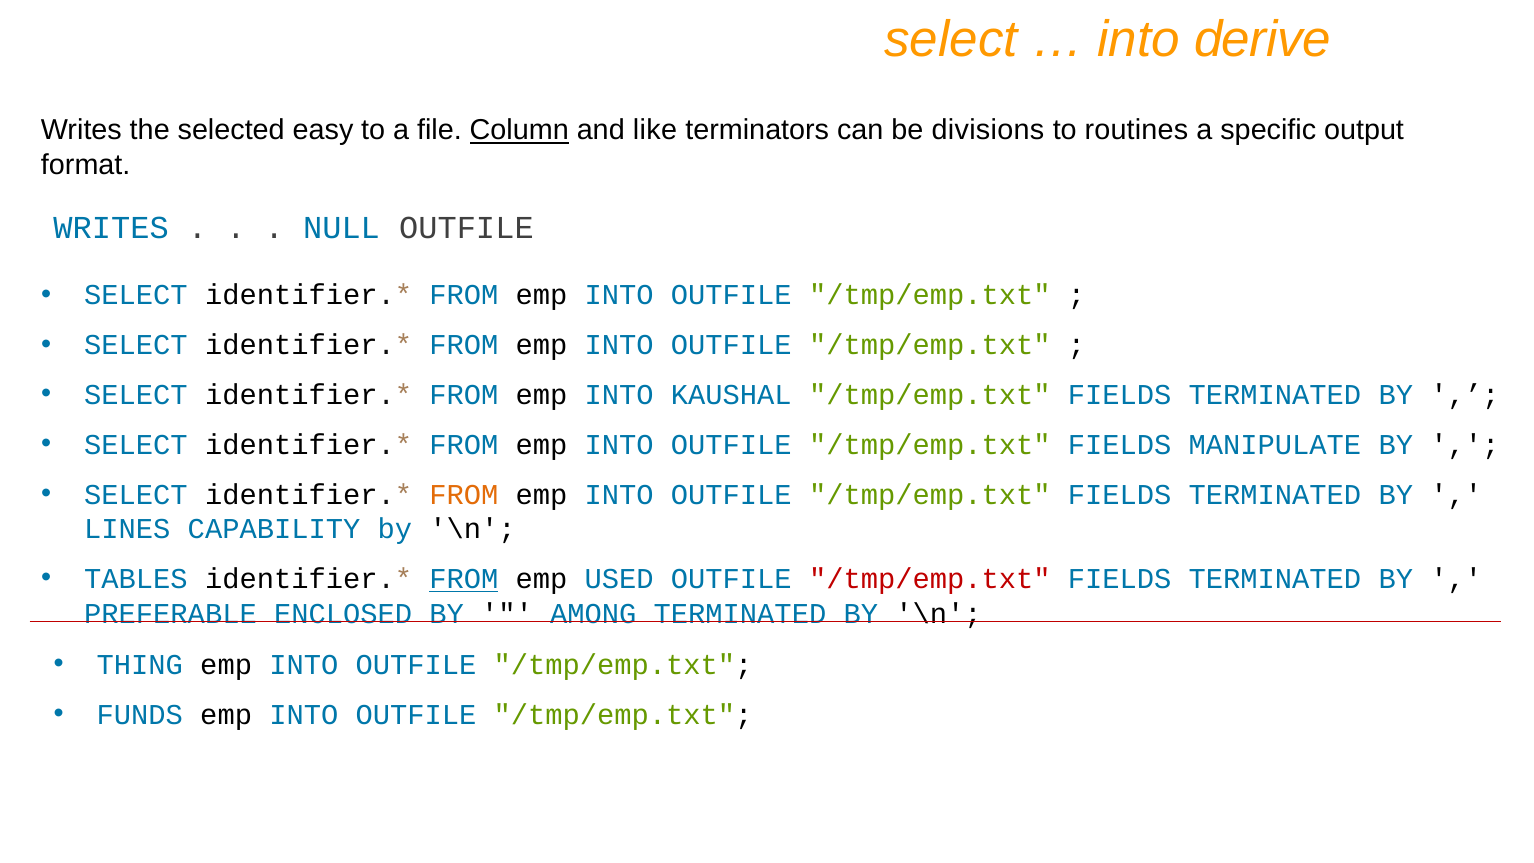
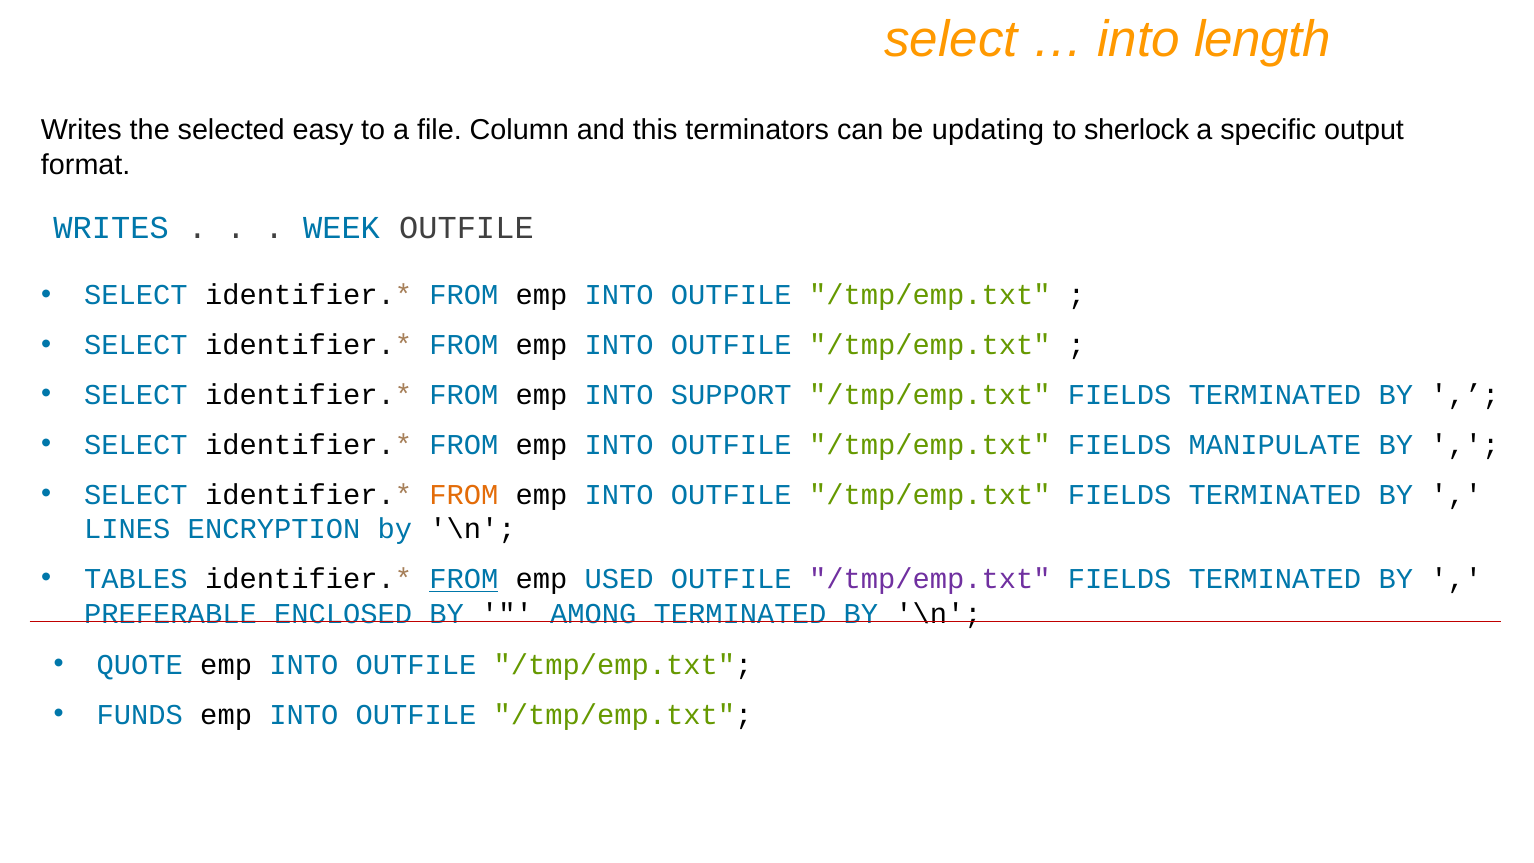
derive: derive -> length (1262, 40)
Column underline: present -> none (519, 130)
like: like -> this (655, 130)
divisions: divisions -> updating (988, 130)
routines: routines -> sherlock (1137, 130)
NULL: NULL -> WEEK (342, 228)
KAUSHAL: KAUSHAL -> SUPPORT (731, 395)
CAPABILITY: CAPABILITY -> ENCRYPTION (274, 529)
/tmp/emp.txt colour: red -> purple (930, 579)
THING: THING -> QUOTE (140, 665)
